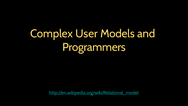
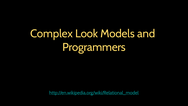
User: User -> Look (87, 34)
